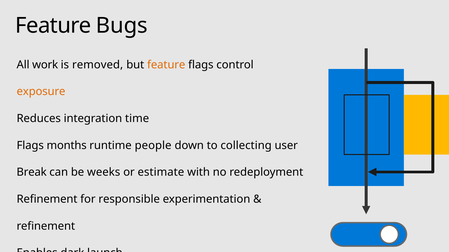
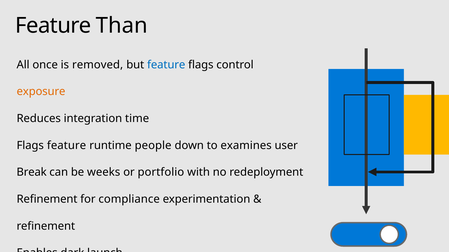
Bugs: Bugs -> Than (122, 26)
work: work -> once (45, 65)
feature colour: orange -> blue (166, 65)
Flags months: months -> feature (67, 146)
collecting: collecting -> examines (246, 146)
estimate: estimate -> portfolio (161, 173)
responsible: responsible -> compliance (129, 200)
